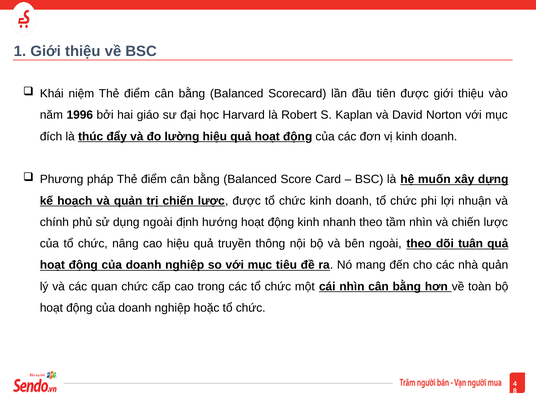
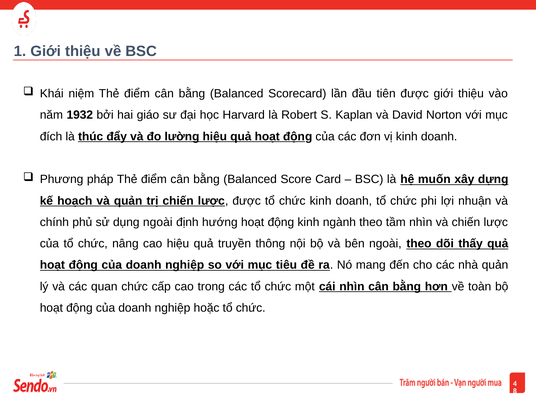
1996: 1996 -> 1932 (80, 115)
nhanh: nhanh -> ngành (339, 222)
tuân: tuân -> thấy (471, 244)
